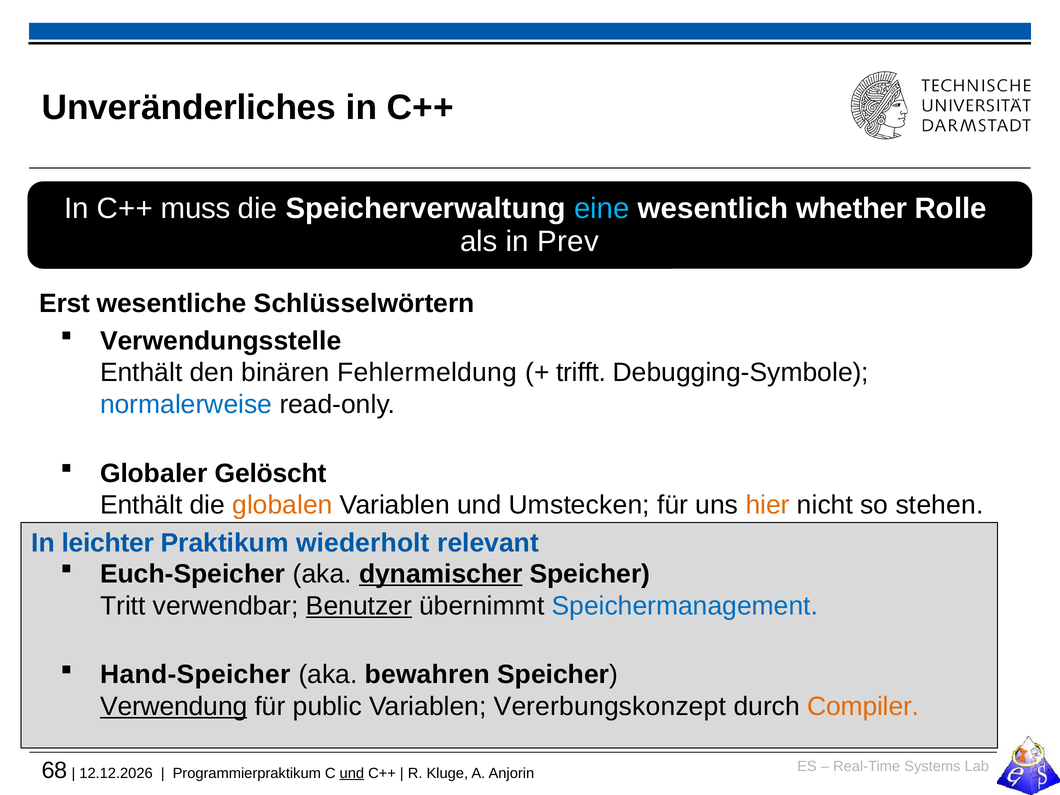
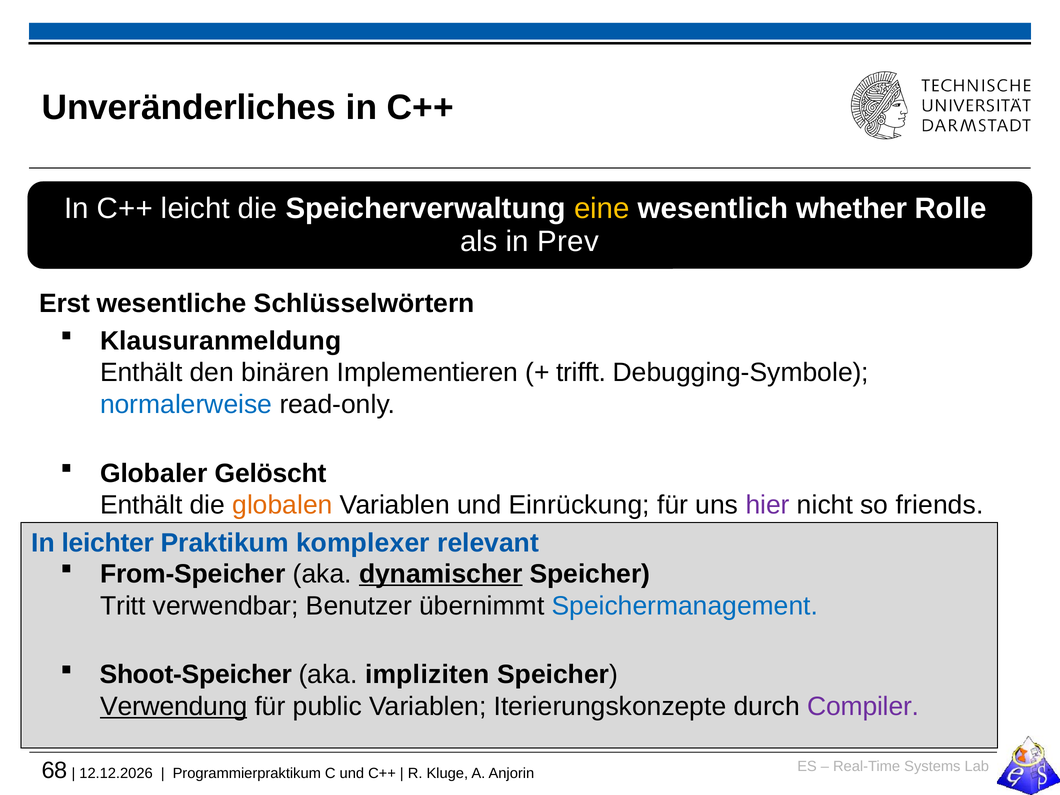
muss: muss -> leicht (195, 209)
eine colour: light blue -> yellow (602, 209)
Verwendungsstelle: Verwendungsstelle -> Klausuranmeldung (221, 341)
Fehlermeldung: Fehlermeldung -> Implementieren (427, 373)
Umstecken: Umstecken -> Einrückung (579, 505)
hier colour: orange -> purple (768, 505)
stehen: stehen -> friends (940, 505)
wiederholt: wiederholt -> komplexer (363, 543)
Euch-Speicher: Euch-Speicher -> From-Speicher (193, 574)
Benutzer underline: present -> none (359, 606)
Hand-Speicher: Hand-Speicher -> Shoot-Speicher (196, 675)
bewahren: bewahren -> impliziten (427, 675)
Vererbungskonzept: Vererbungskonzept -> Iterierungskonzepte (610, 707)
Compiler colour: orange -> purple (863, 707)
und underline: present -> none (352, 773)
